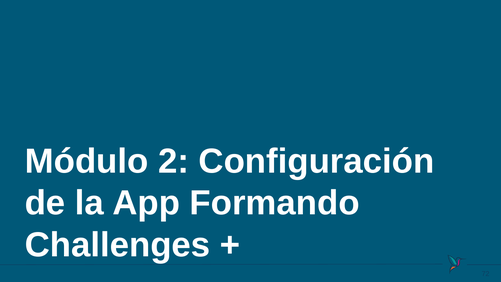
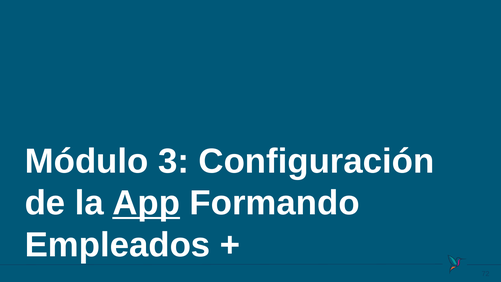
2: 2 -> 3 (173, 161)
App underline: none -> present (146, 203)
Challenges: Challenges -> Empleados (118, 245)
